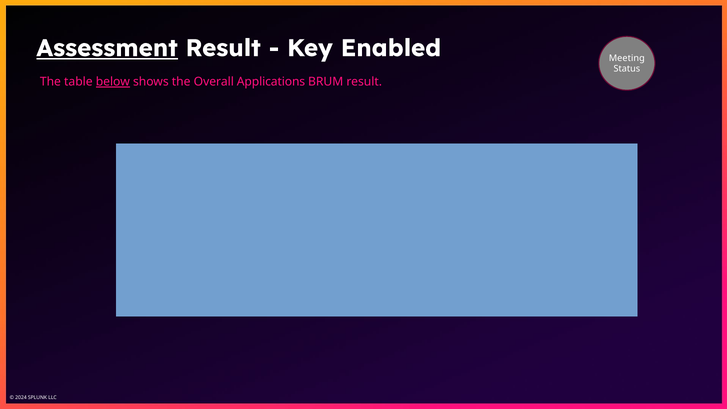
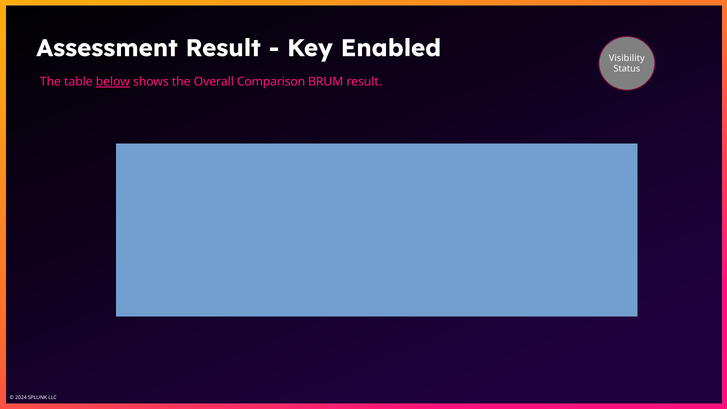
Assessment underline: present -> none (107, 48)
Meeting: Meeting -> Visibility (627, 58)
Applications: Applications -> Comparison (271, 82)
